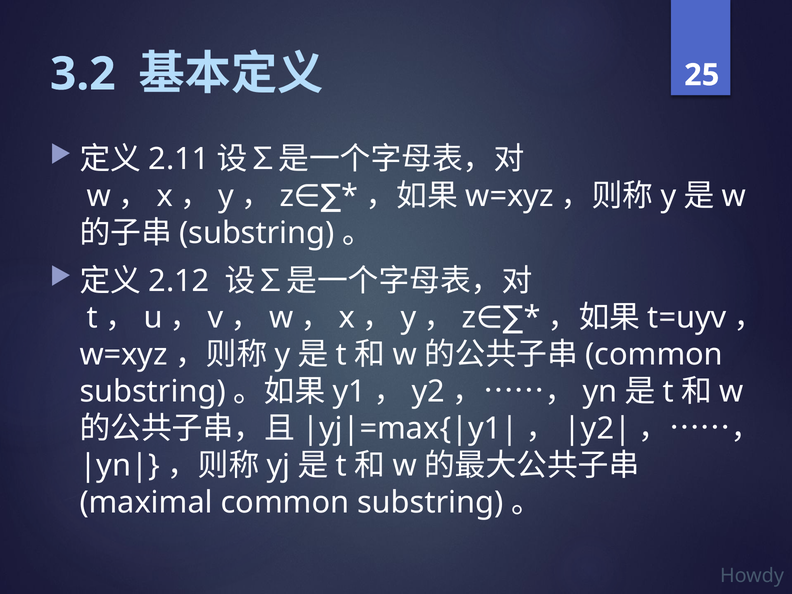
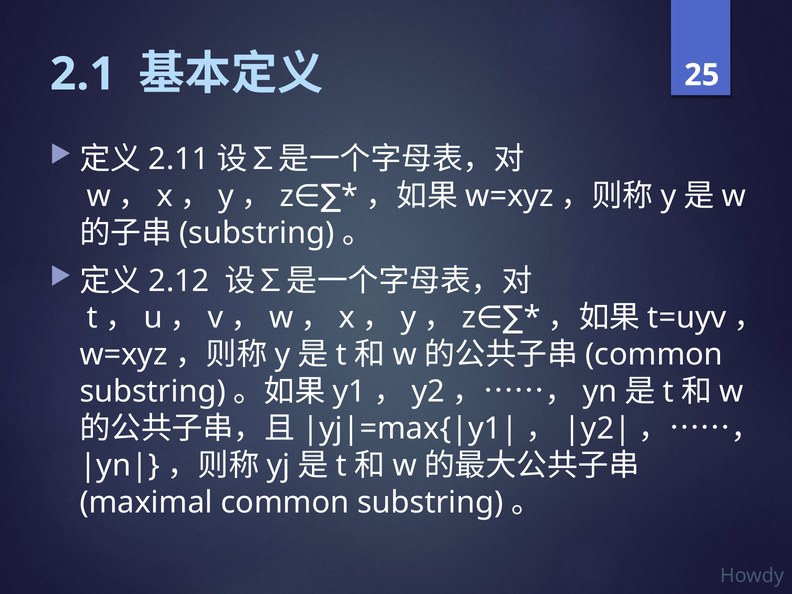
3.2: 3.2 -> 2.1 (83, 74)
